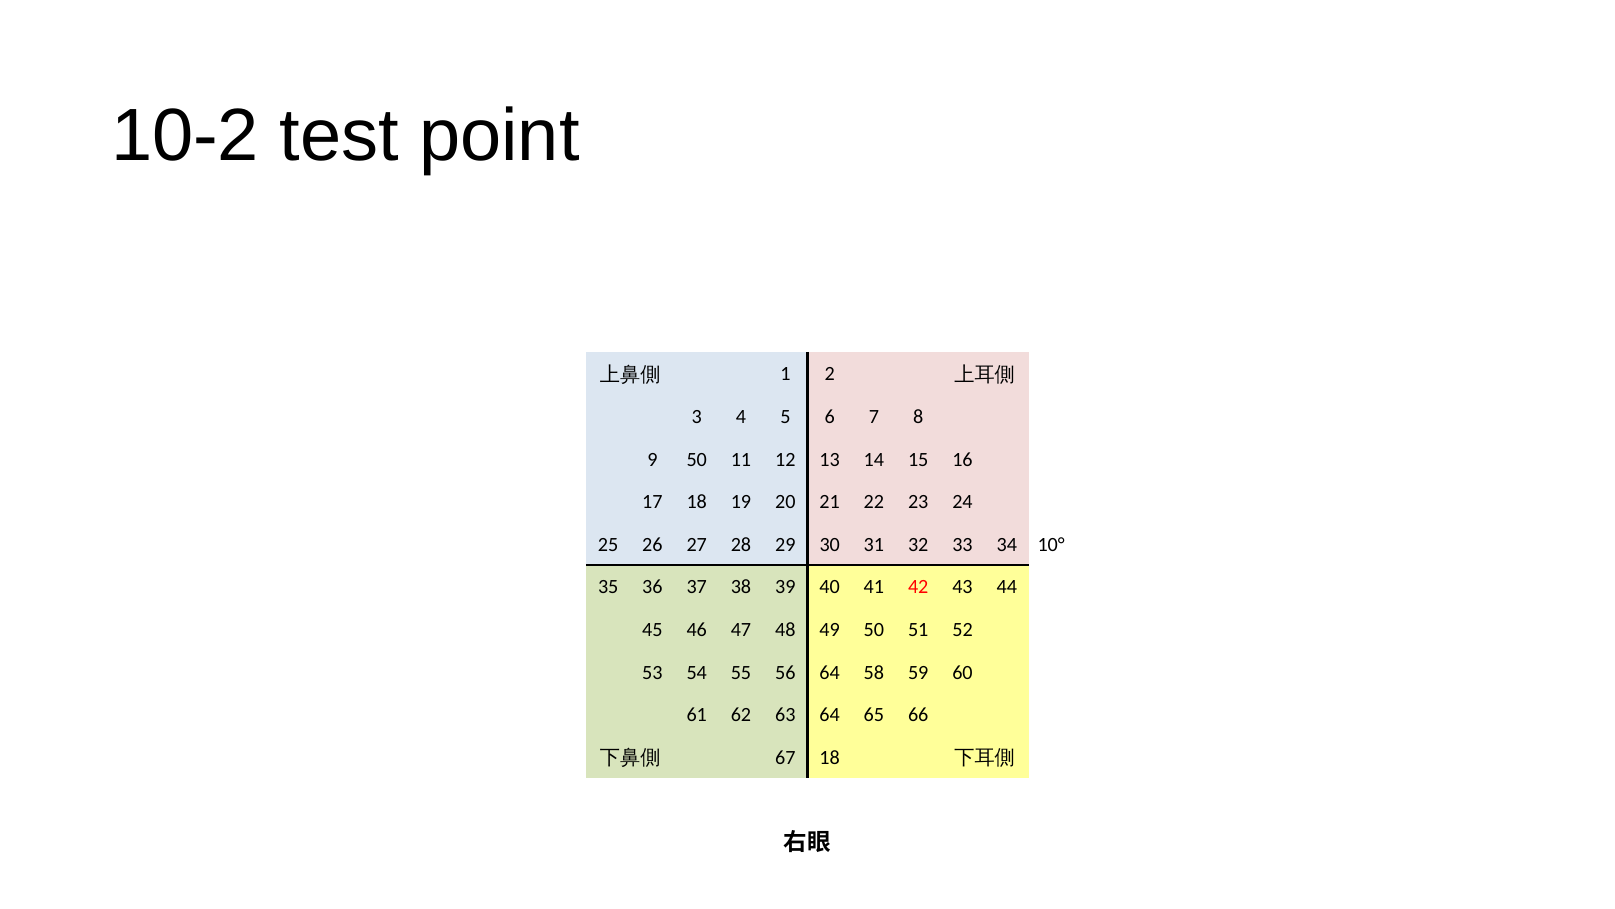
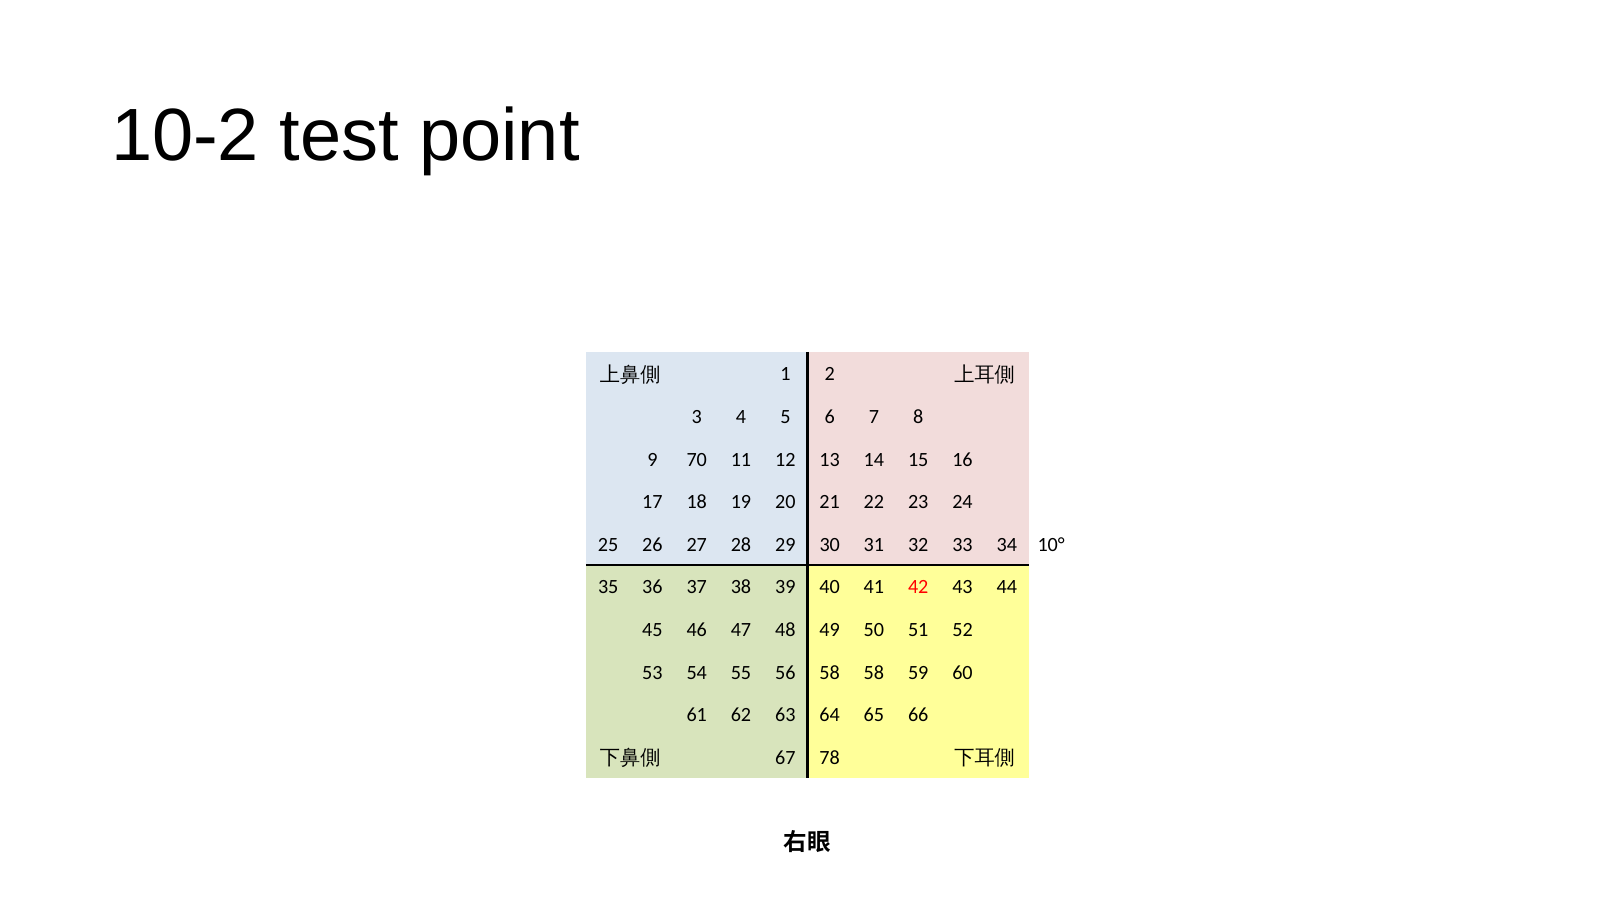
9 50: 50 -> 70 (697, 459)
56 64: 64 -> 58 (830, 672)
67 18: 18 -> 78 (830, 757)
